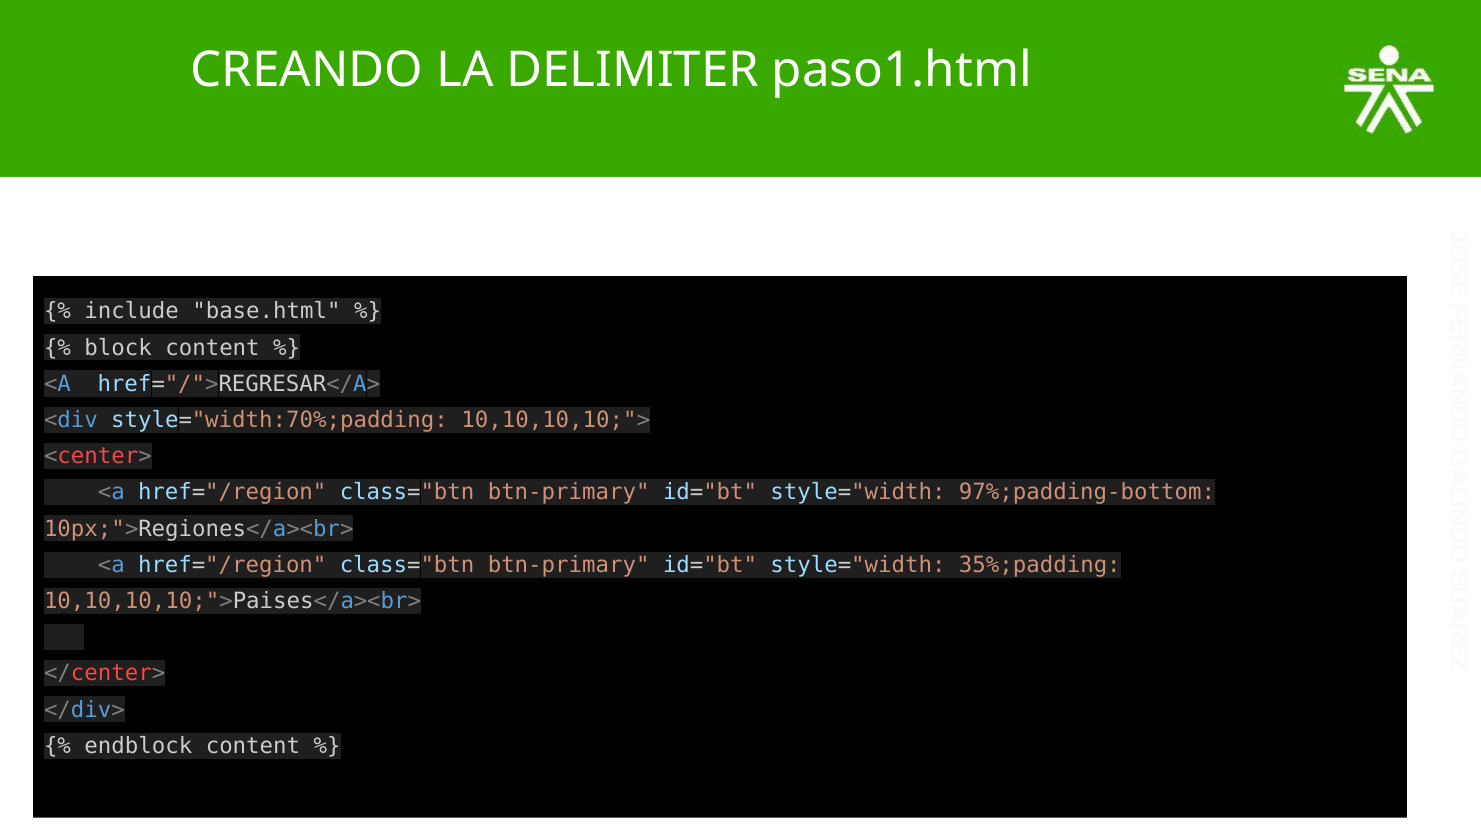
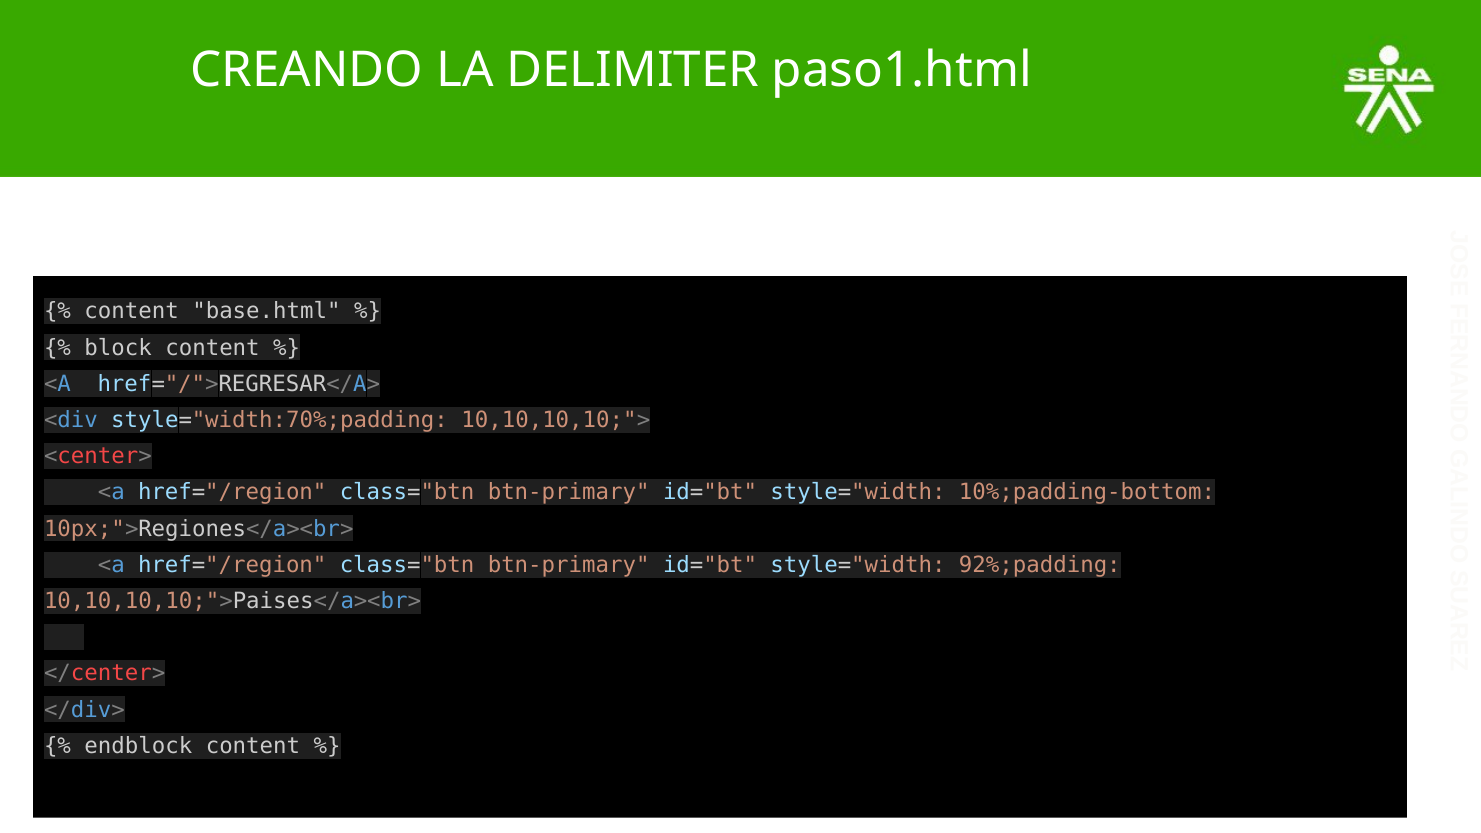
include: include -> content (132, 312)
97%;padding-bottom: 97%;padding-bottom -> 10%;padding-bottom (1087, 493)
35%;padding: 35%;padding -> 92%;padding (1040, 565)
